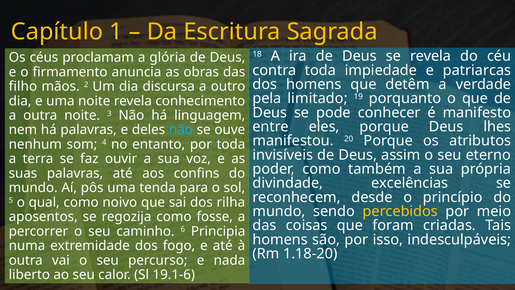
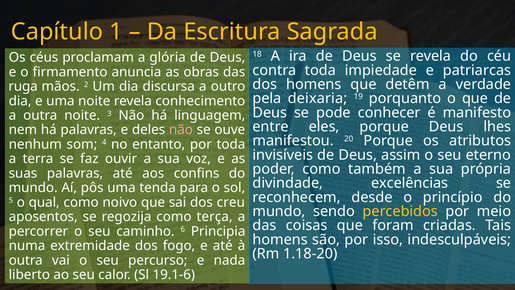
filho: filho -> ruga (23, 86)
limitado: limitado -> deixaria (318, 98)
não colour: light blue -> pink (181, 130)
rilha: rilha -> creu (231, 202)
fosse: fosse -> terça (215, 217)
